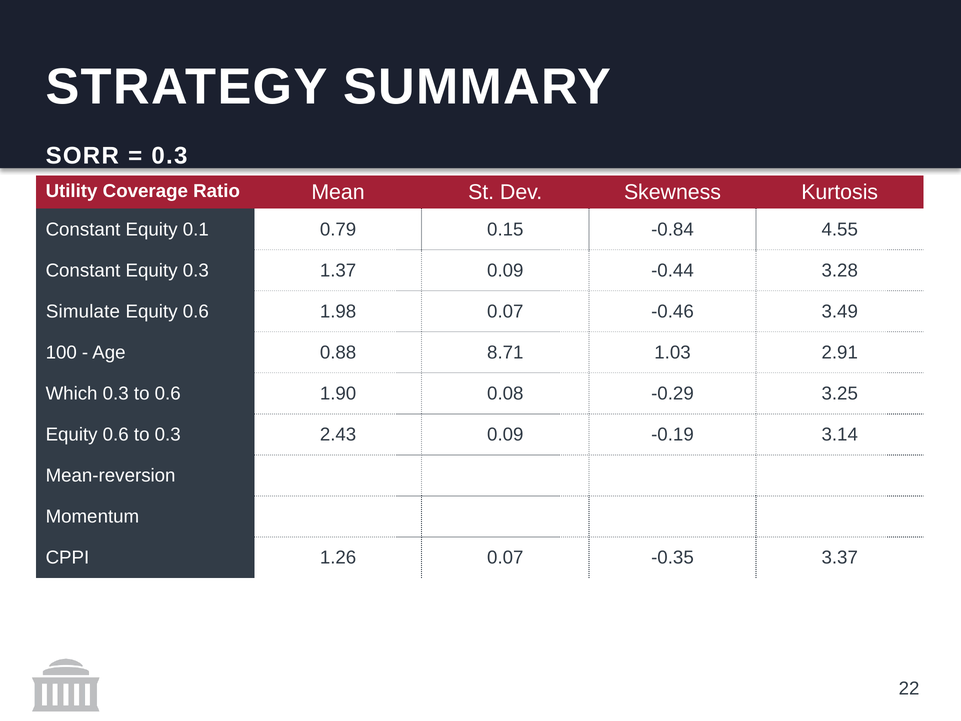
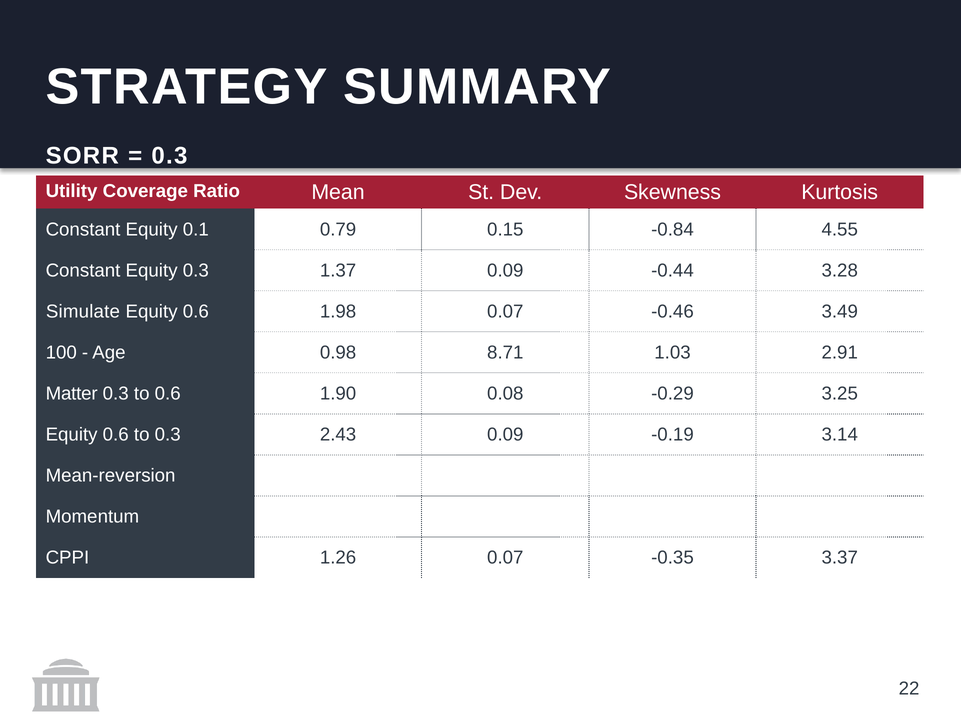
0.88: 0.88 -> 0.98 (338, 352)
Which: Which -> Matter (72, 393)
